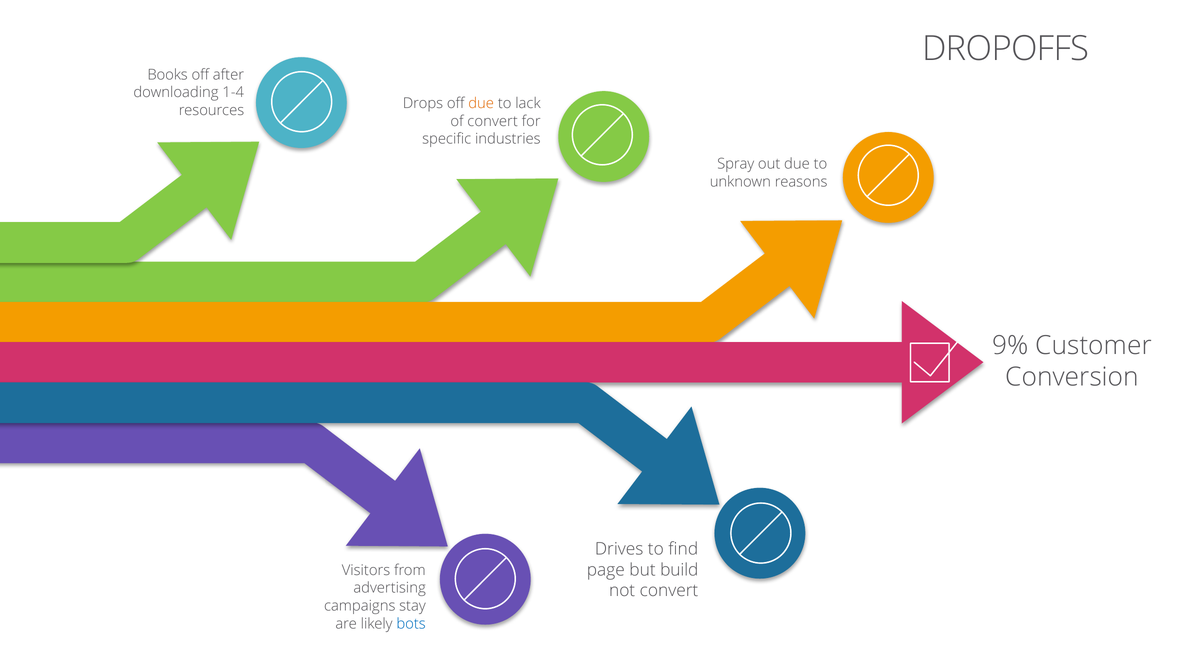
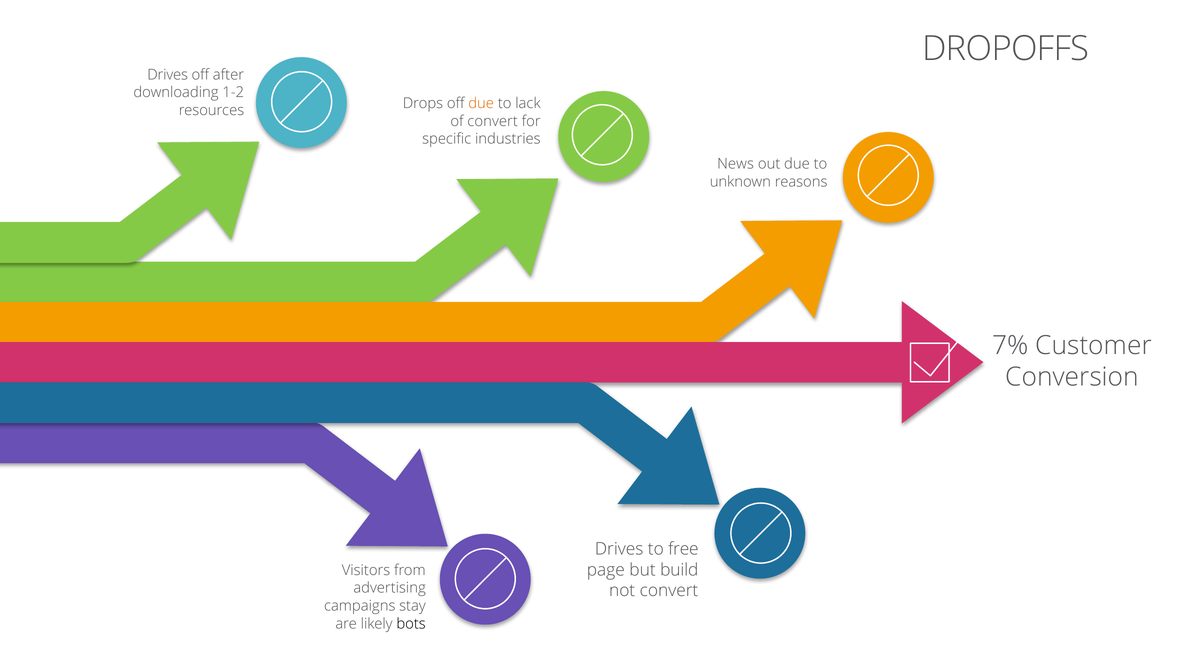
Books: Books -> Drives (168, 75)
1-4: 1-4 -> 1-2 (233, 93)
Spray: Spray -> News (736, 164)
9%: 9% -> 7% (1010, 345)
find: find -> free (683, 549)
bots colour: blue -> black (411, 623)
